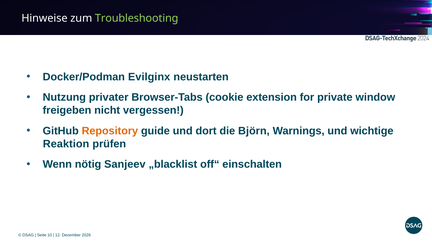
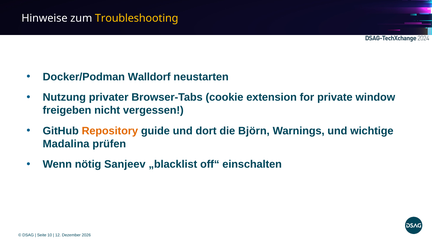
Troubleshooting colour: light green -> yellow (137, 18)
Evilginx: Evilginx -> Walldorf (149, 77)
Reaktion: Reaktion -> Madalina (66, 144)
